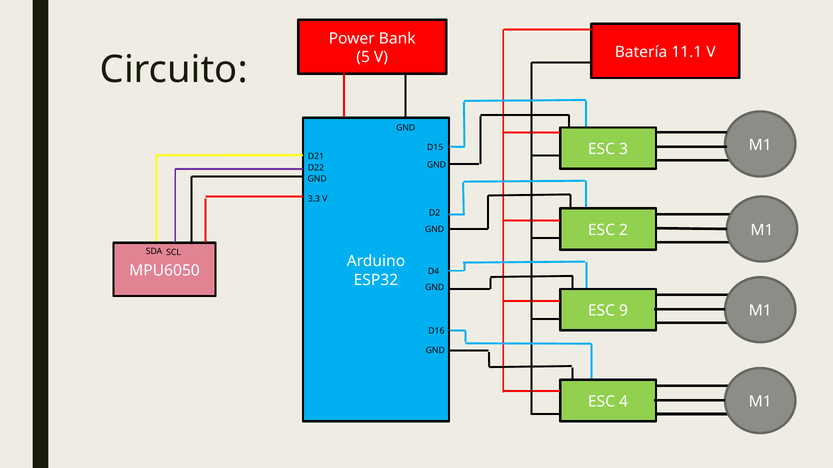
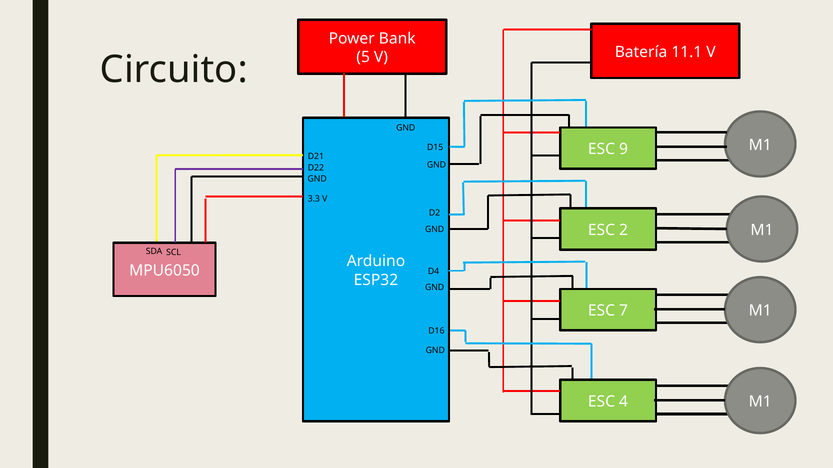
3: 3 -> 9 (624, 149)
9: 9 -> 7 (624, 311)
